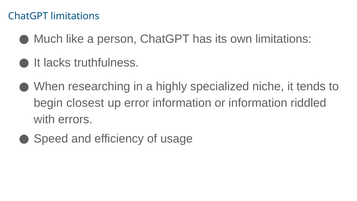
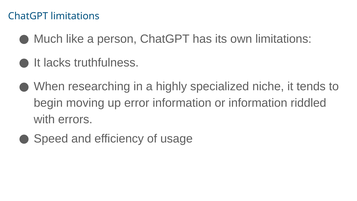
closest: closest -> moving (85, 103)
